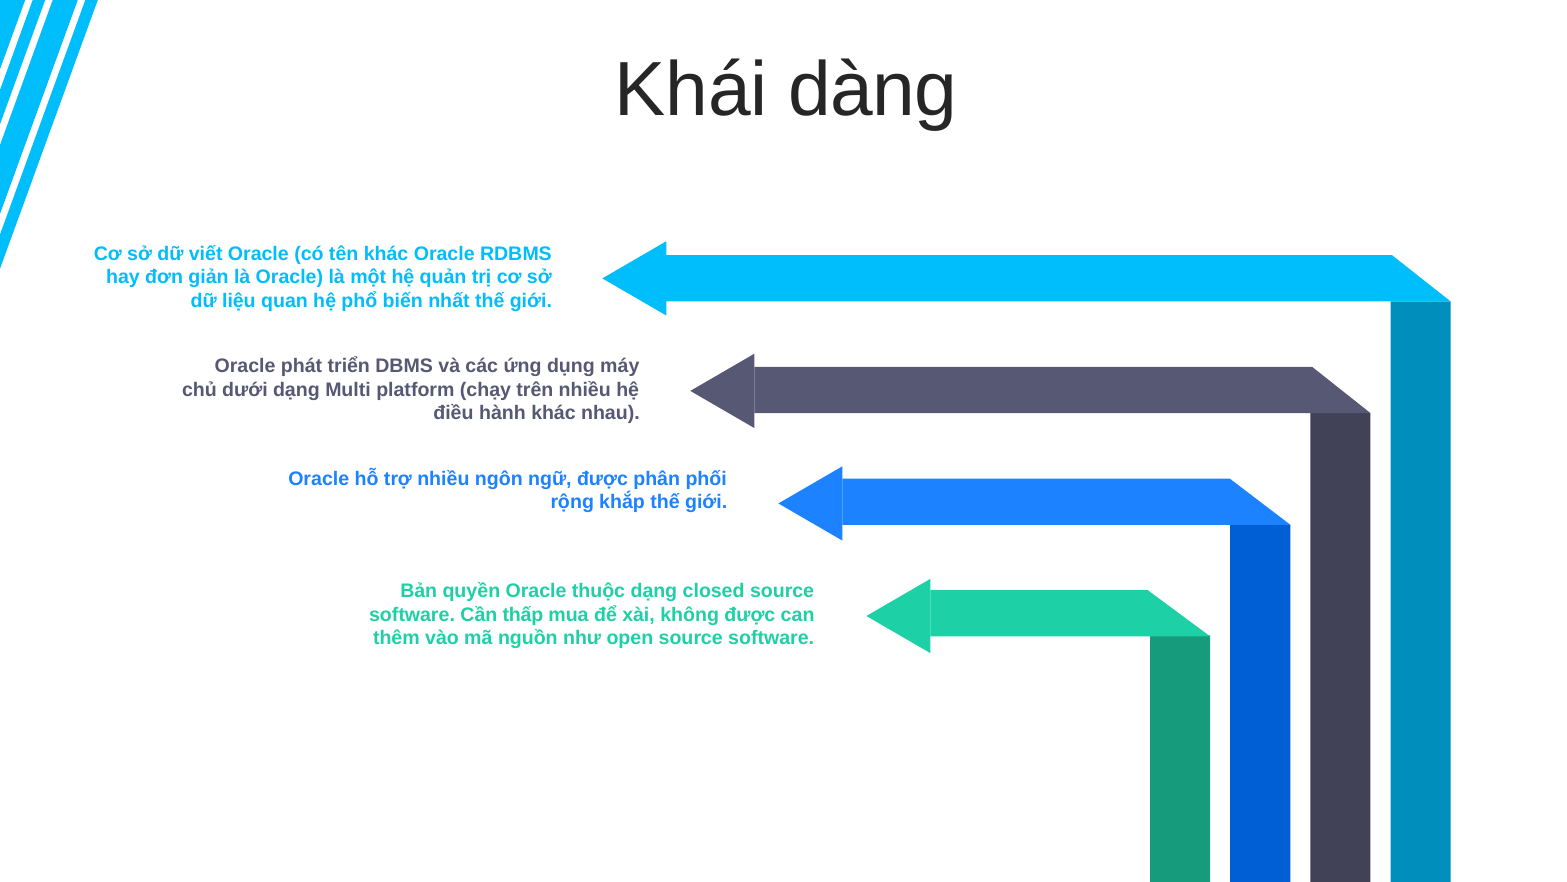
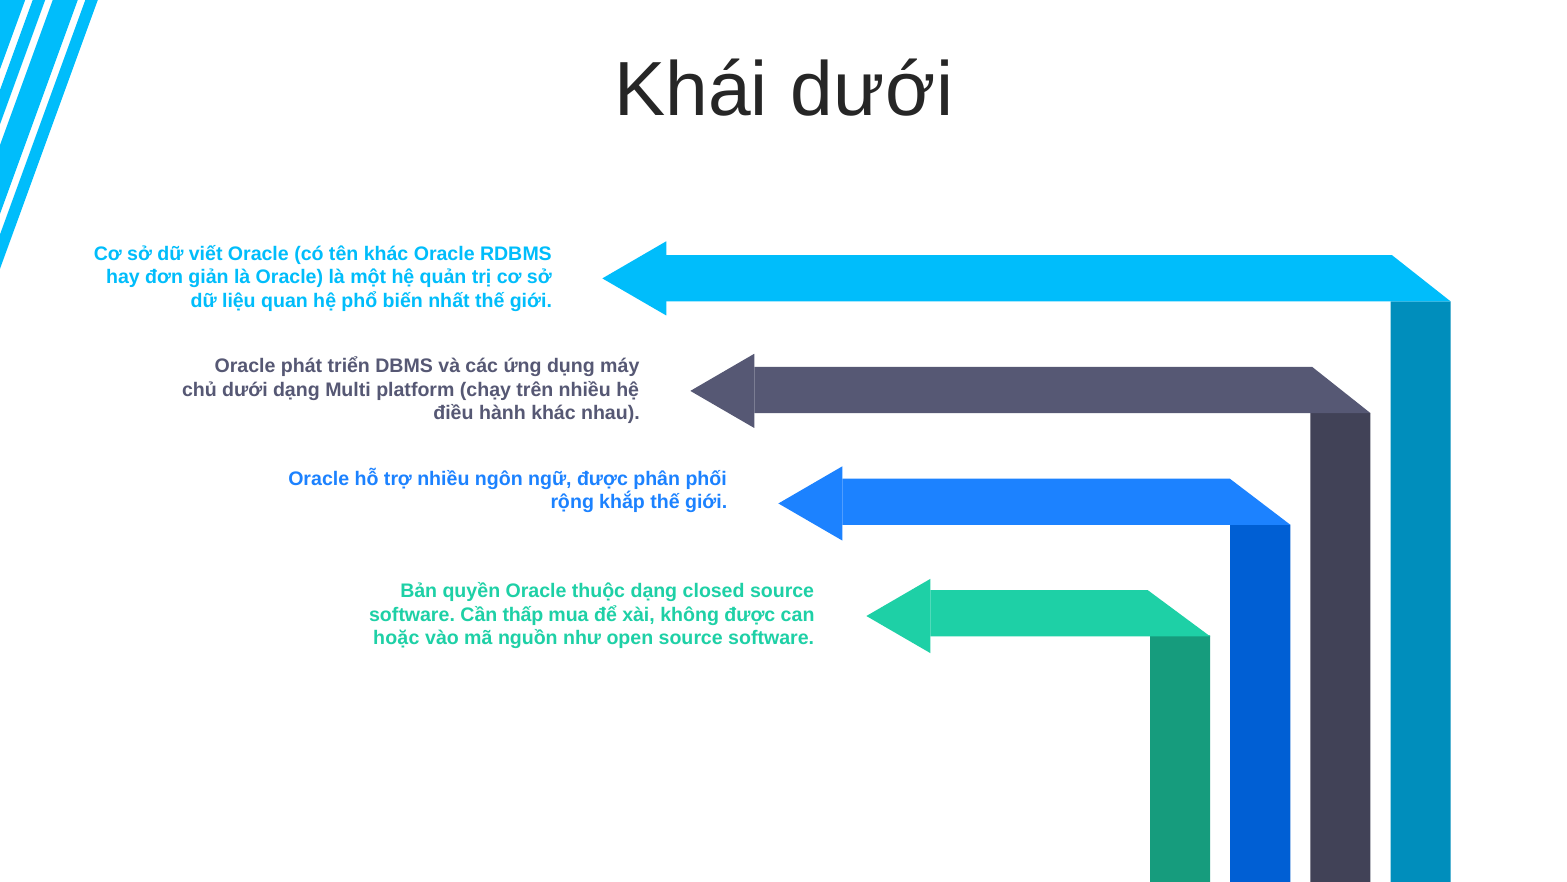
Khái dàng: dàng -> dưới (872, 90)
thêm: thêm -> hoặc (396, 638)
